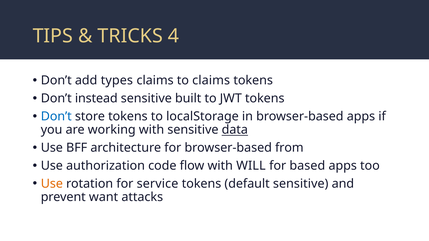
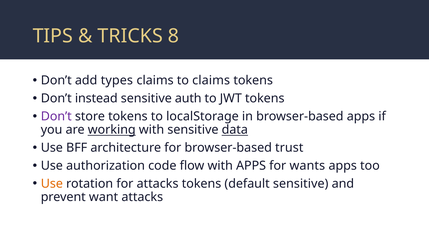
4: 4 -> 8 (174, 36)
built: built -> auth (188, 99)
Don’t colour: blue -> purple (56, 117)
working underline: none -> present (112, 130)
from: from -> trust (289, 148)
with WILL: WILL -> APPS (251, 166)
based: based -> wants (307, 166)
for service: service -> attacks (158, 184)
